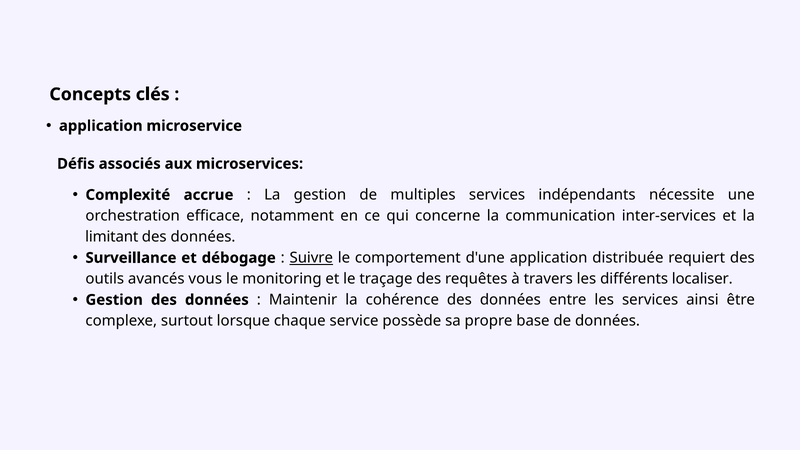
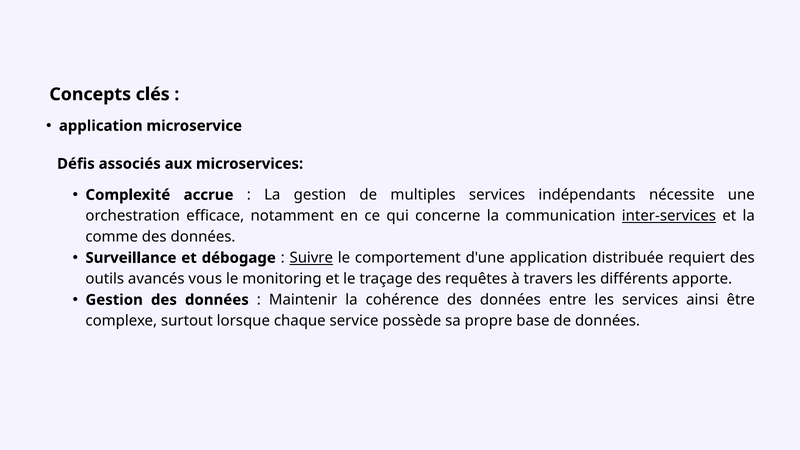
inter-services underline: none -> present (669, 216)
limitant: limitant -> comme (112, 237)
localiser: localiser -> apporte (702, 279)
